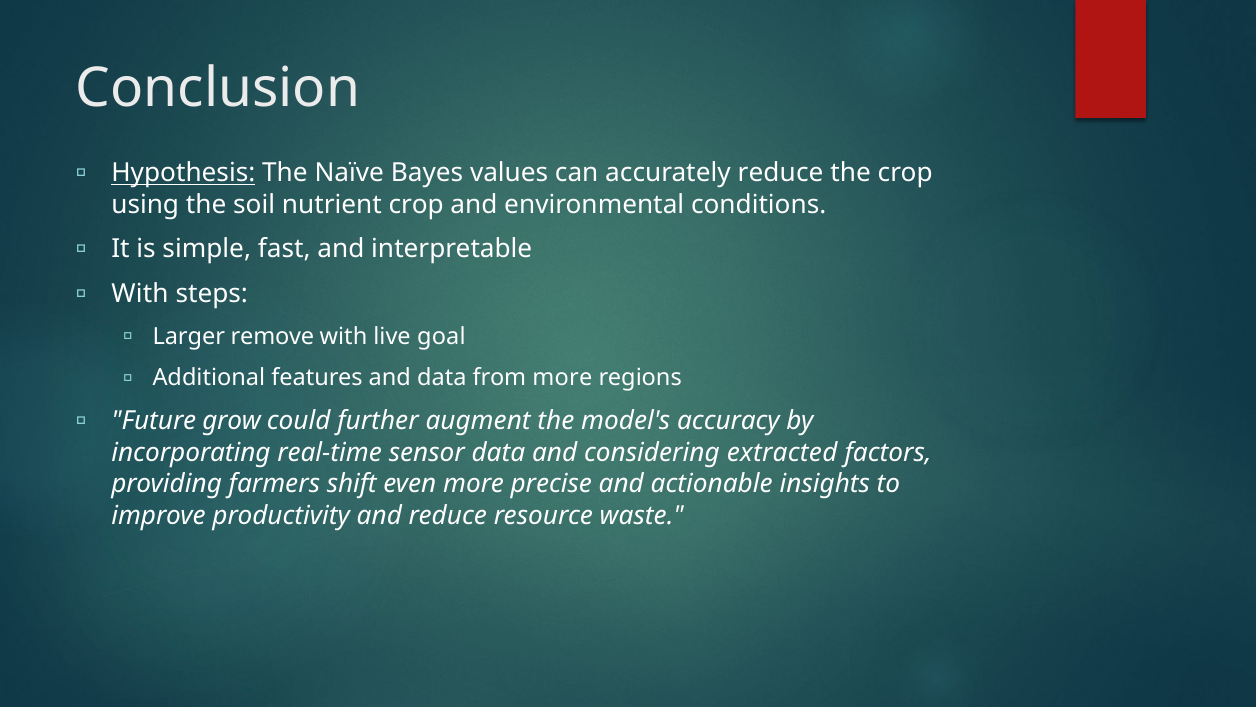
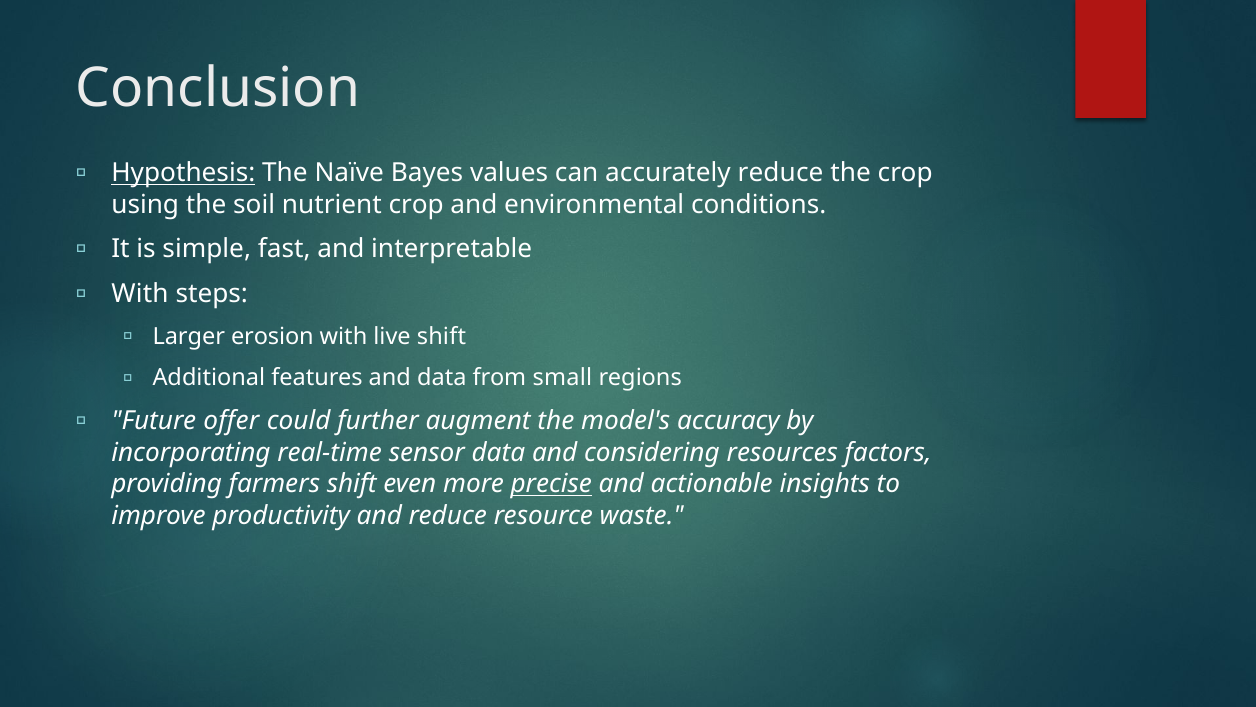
remove: remove -> erosion (272, 336)
live goal: goal -> shift (441, 336)
from more: more -> small (562, 378)
grow: grow -> offer (231, 421)
extracted: extracted -> resources (782, 452)
precise underline: none -> present (551, 484)
